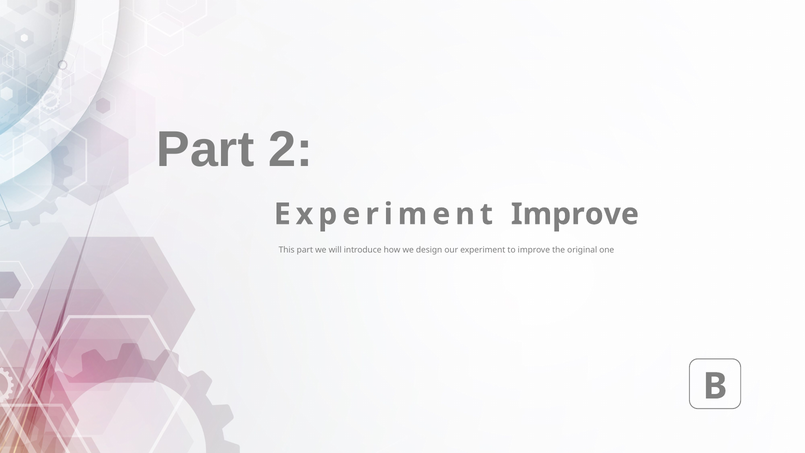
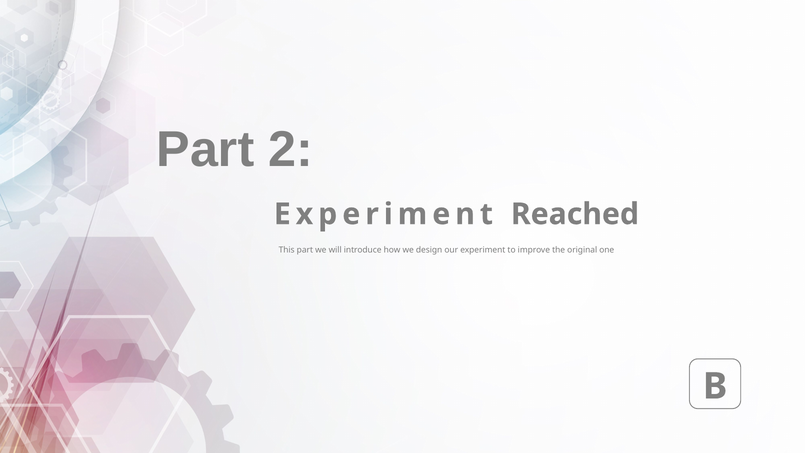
Experiment Improve: Improve -> Reached (575, 214)
